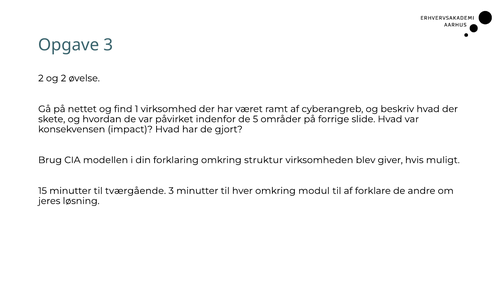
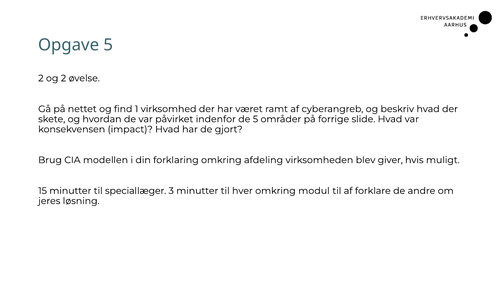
Opgave 3: 3 -> 5 (108, 45)
struktur: struktur -> afdeling (264, 160)
tværgående: tværgående -> speciallæger (136, 191)
